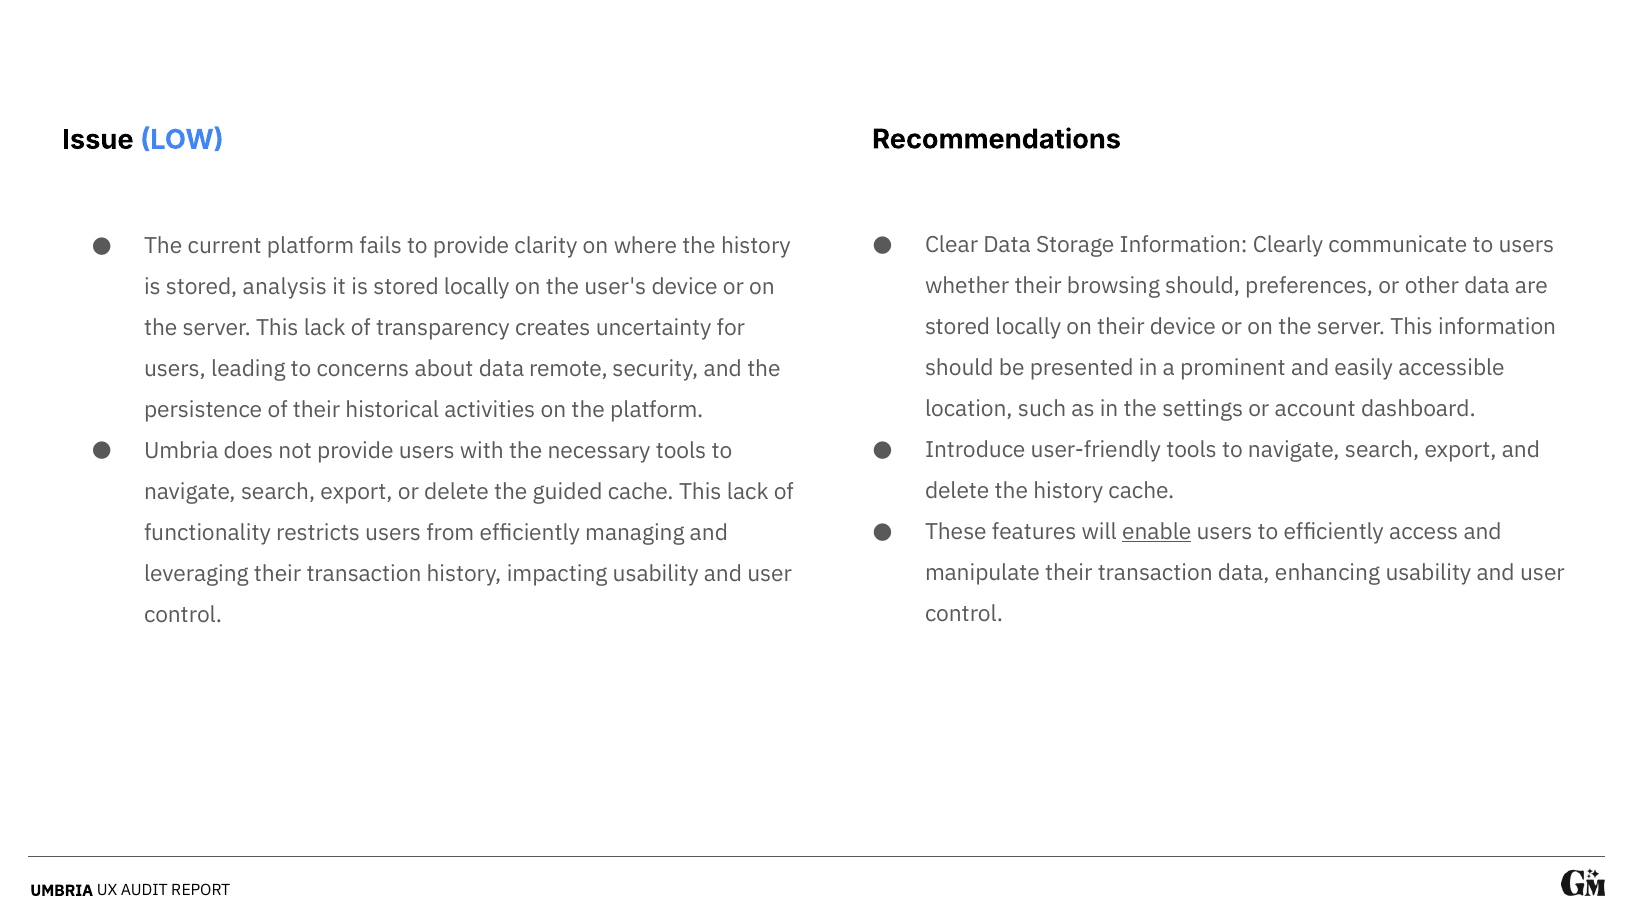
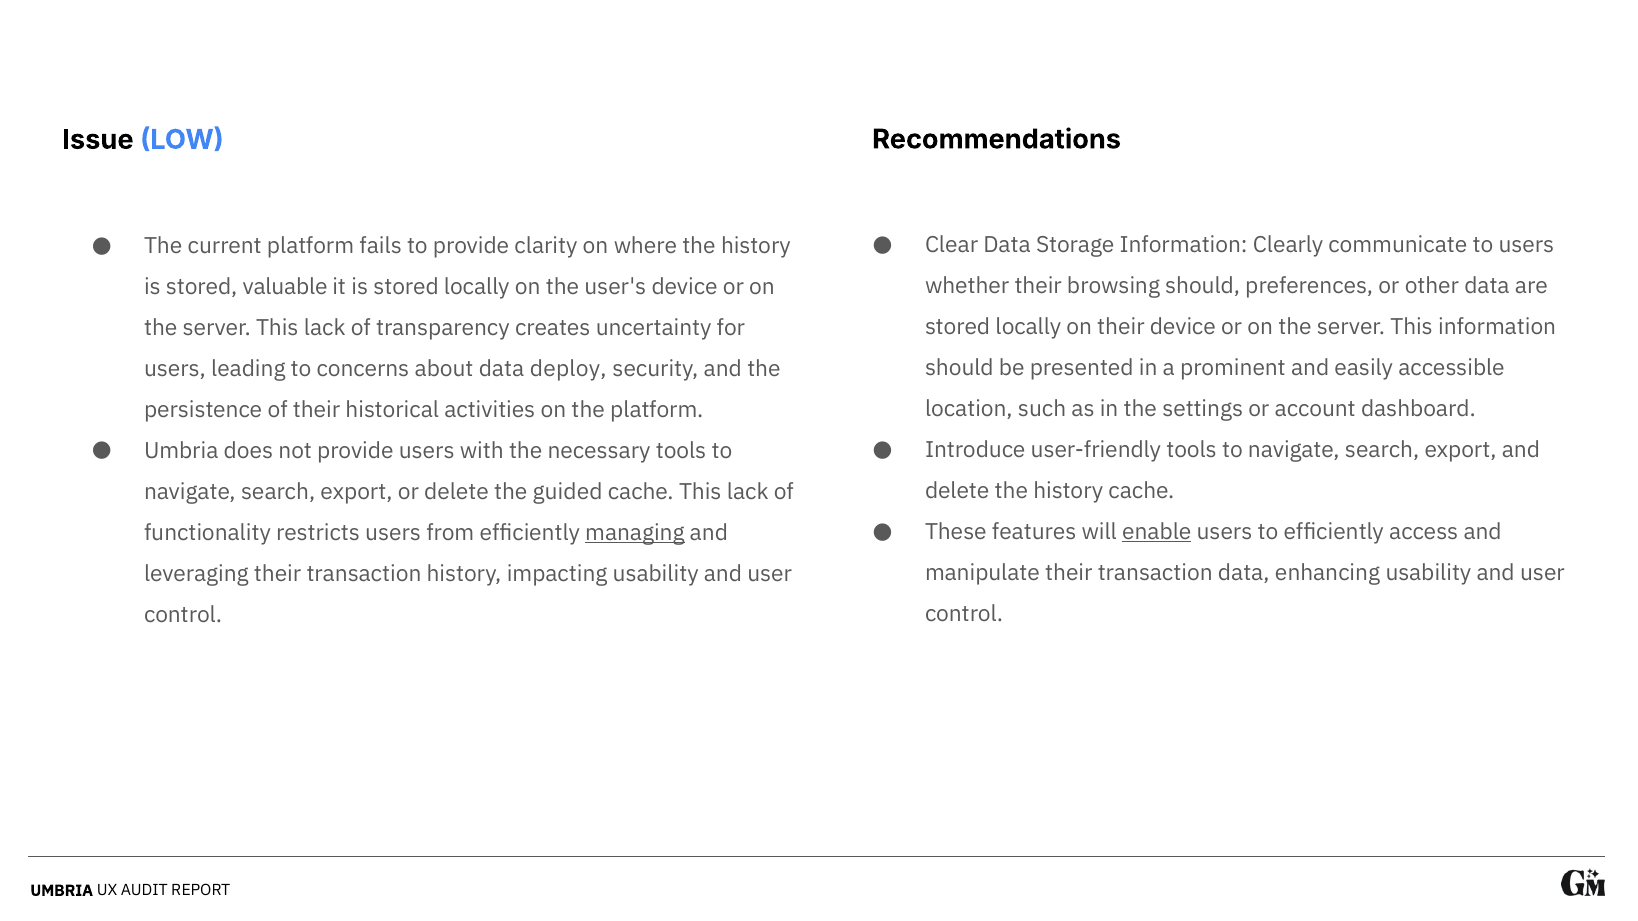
analysis: analysis -> valuable (285, 287)
remote: remote -> deploy (568, 369)
managing underline: none -> present (635, 533)
